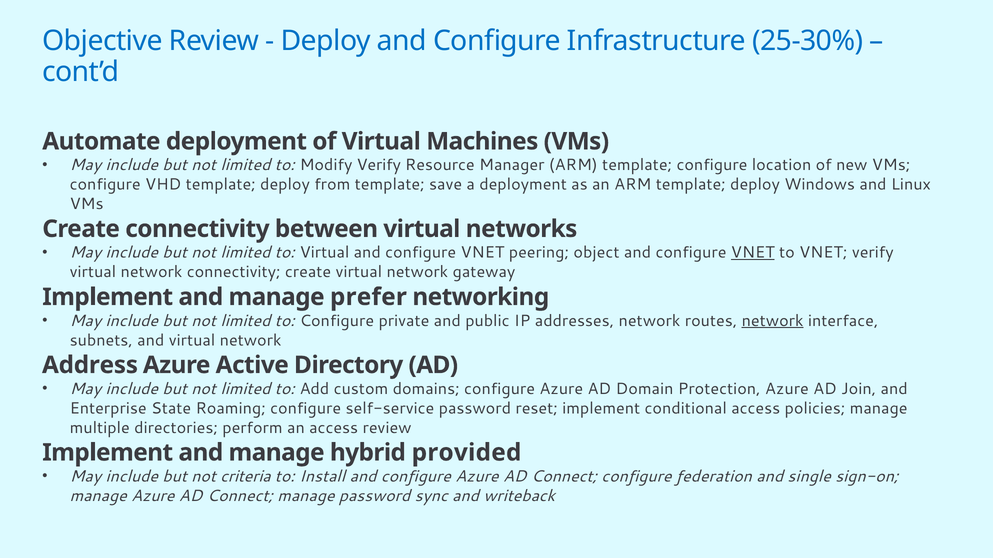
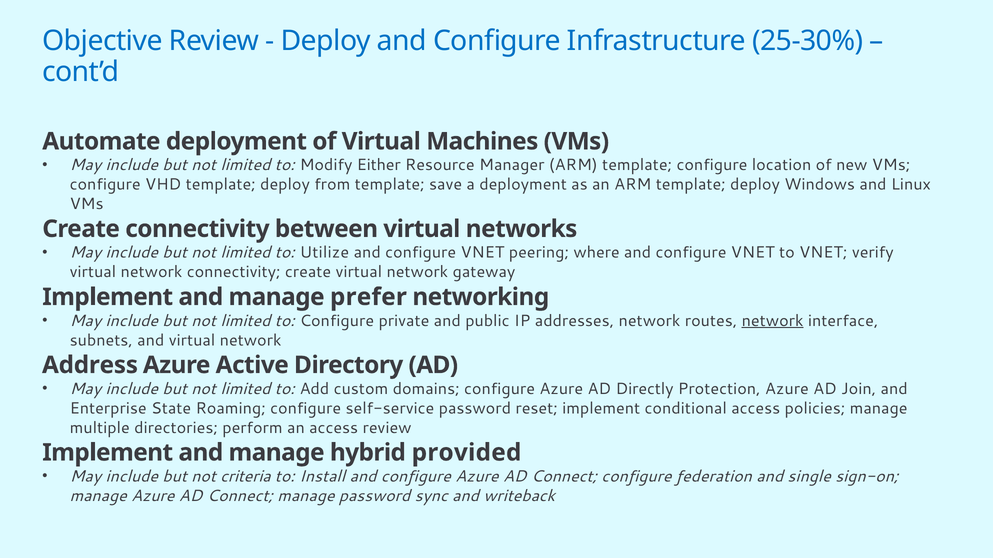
Modify Verify: Verify -> Either (379, 165)
to Virtual: Virtual -> Utilize (324, 253)
object: object -> where (597, 253)
VNET underline: present -> none (753, 253)
Domain: Domain -> Directly (645, 389)
